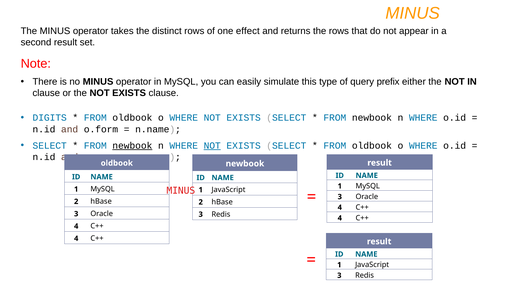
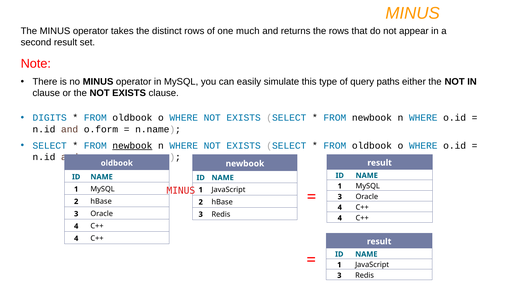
effect: effect -> much (248, 31)
prefix: prefix -> paths (388, 82)
NOT underline: present -> none (212, 146)
